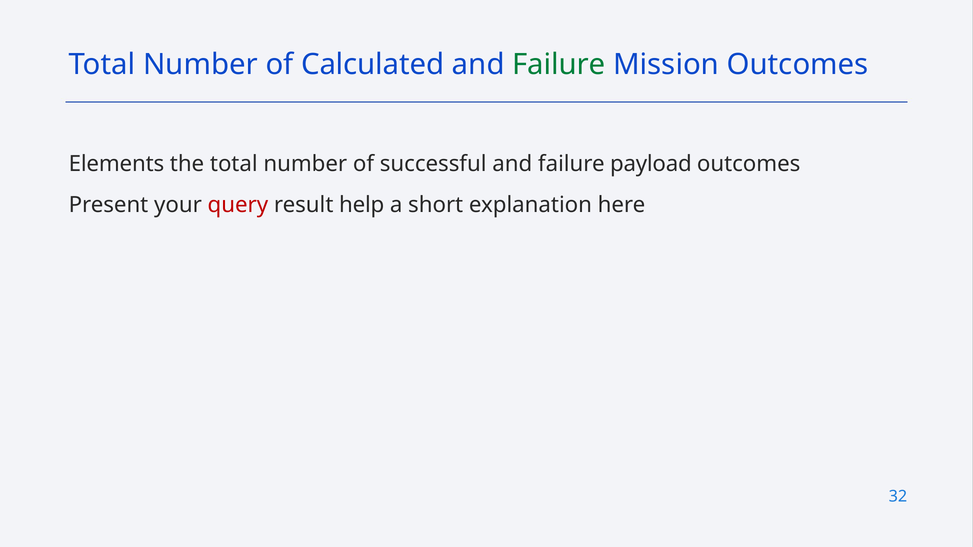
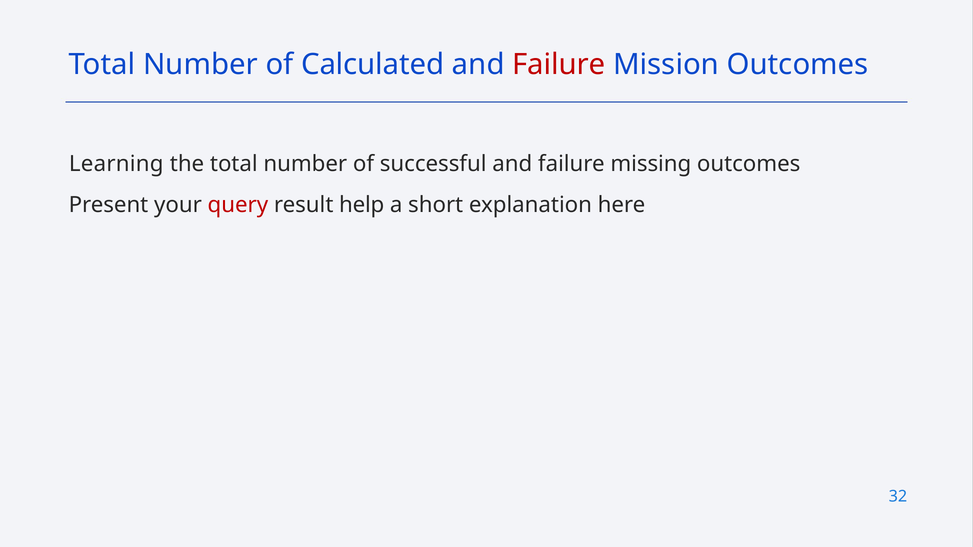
Failure colour: green -> red (559, 65)
Elements: Elements -> Learning (116, 164)
payload: payload -> missing (651, 164)
